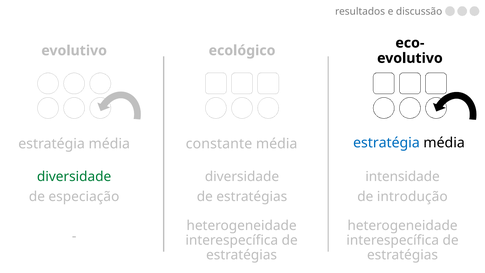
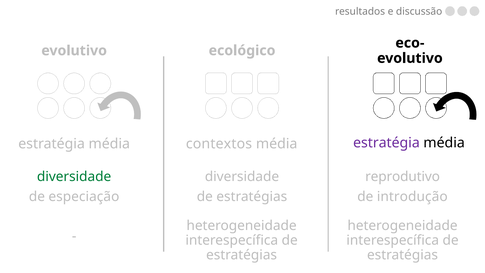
constante: constante -> contextos (219, 144)
estratégia colour: blue -> purple (386, 143)
intensidade: intensidade -> reprodutivo (403, 177)
